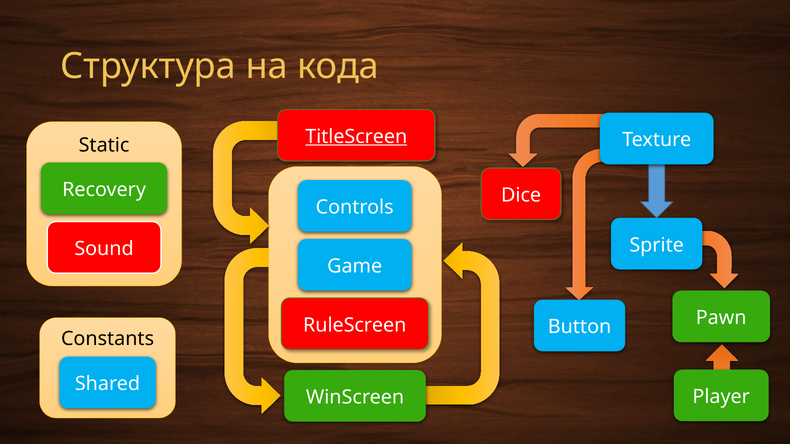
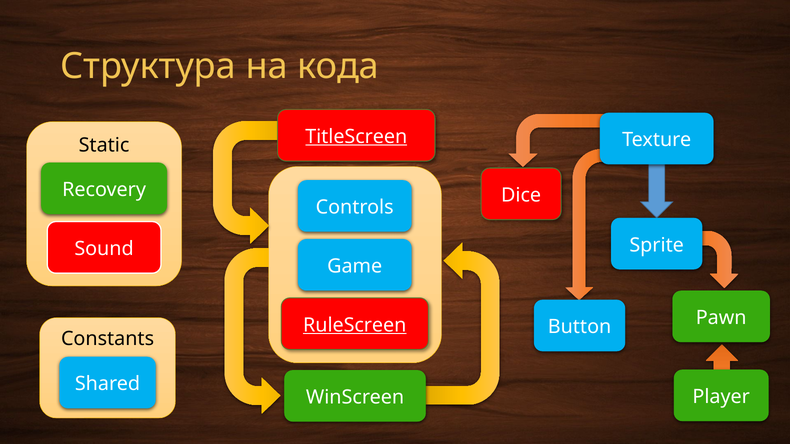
RuleScreen underline: none -> present (355, 325)
